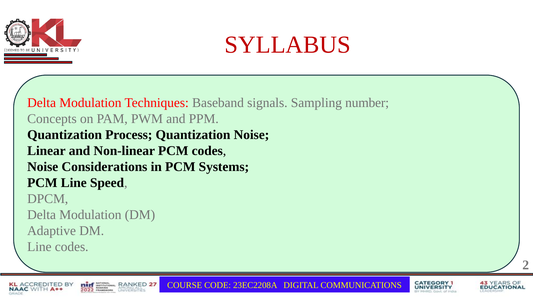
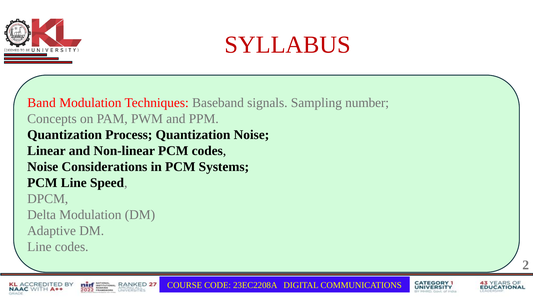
Delta: Delta -> Band (42, 103)
